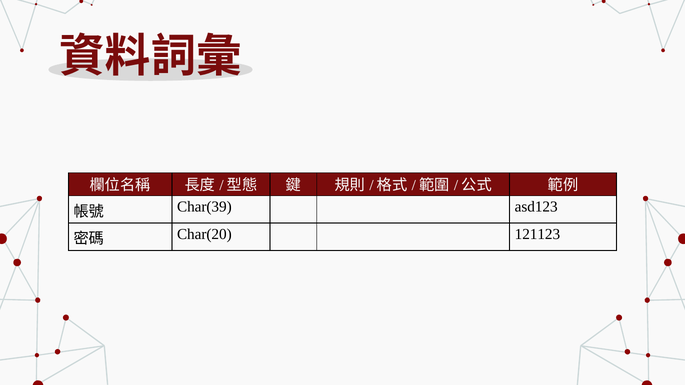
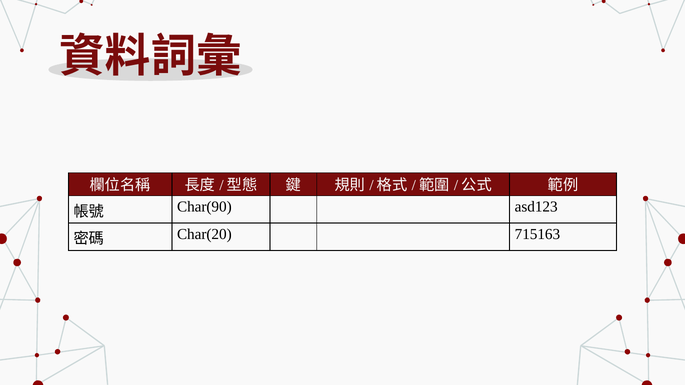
Char(39: Char(39 -> Char(90 (204, 207)
121123: 121123 -> 715163 (537, 234)
